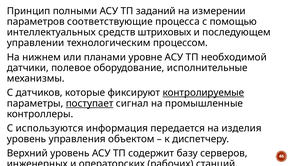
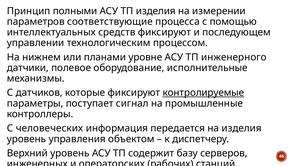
ТП заданий: заданий -> изделия (156, 11)
средств штриховых: штриховых -> фиксируют (164, 32)
необходимой: необходимой -> инженерного (234, 57)
поступает underline: present -> none (90, 103)
используются: используются -> человеческих (50, 128)
